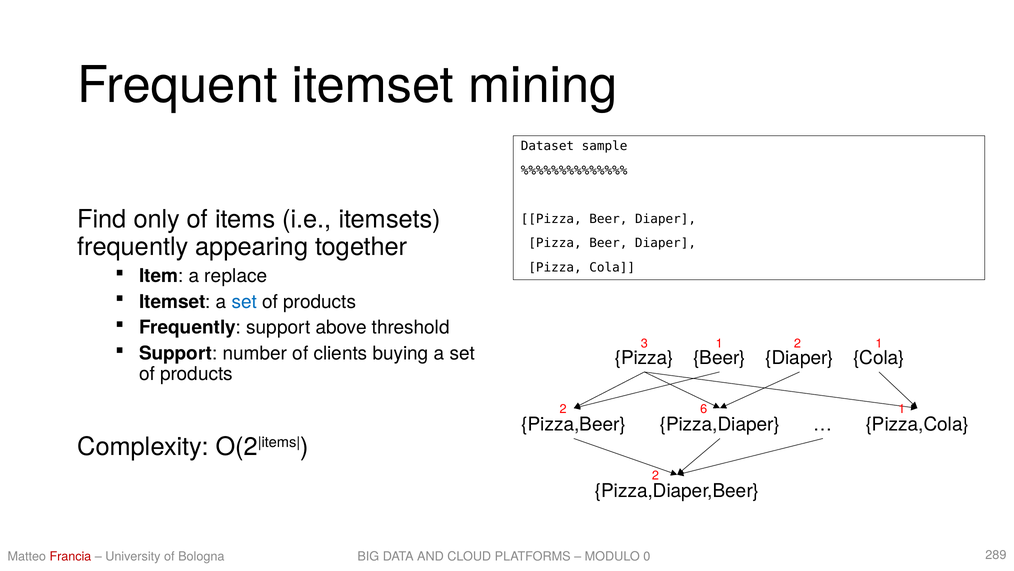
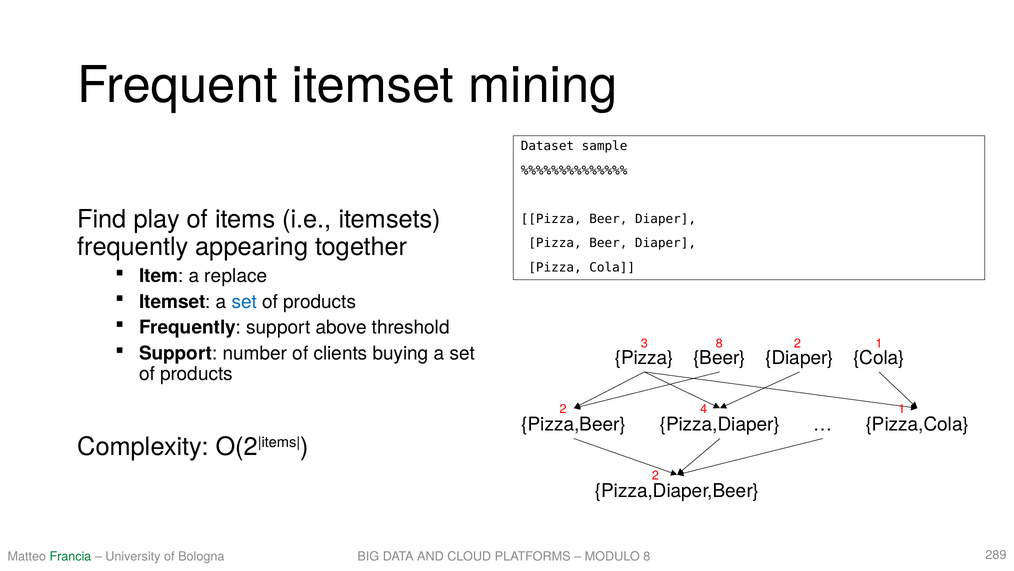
only: only -> play (157, 219)
3 1: 1 -> 8 (719, 343)
6: 6 -> 4 (704, 408)
Francia colour: red -> green (70, 556)
0: 0 -> 8 (647, 556)
